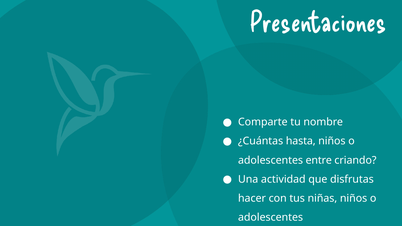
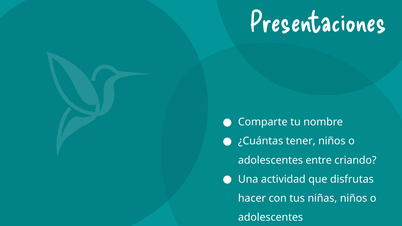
hasta: hasta -> tener (301, 141)
